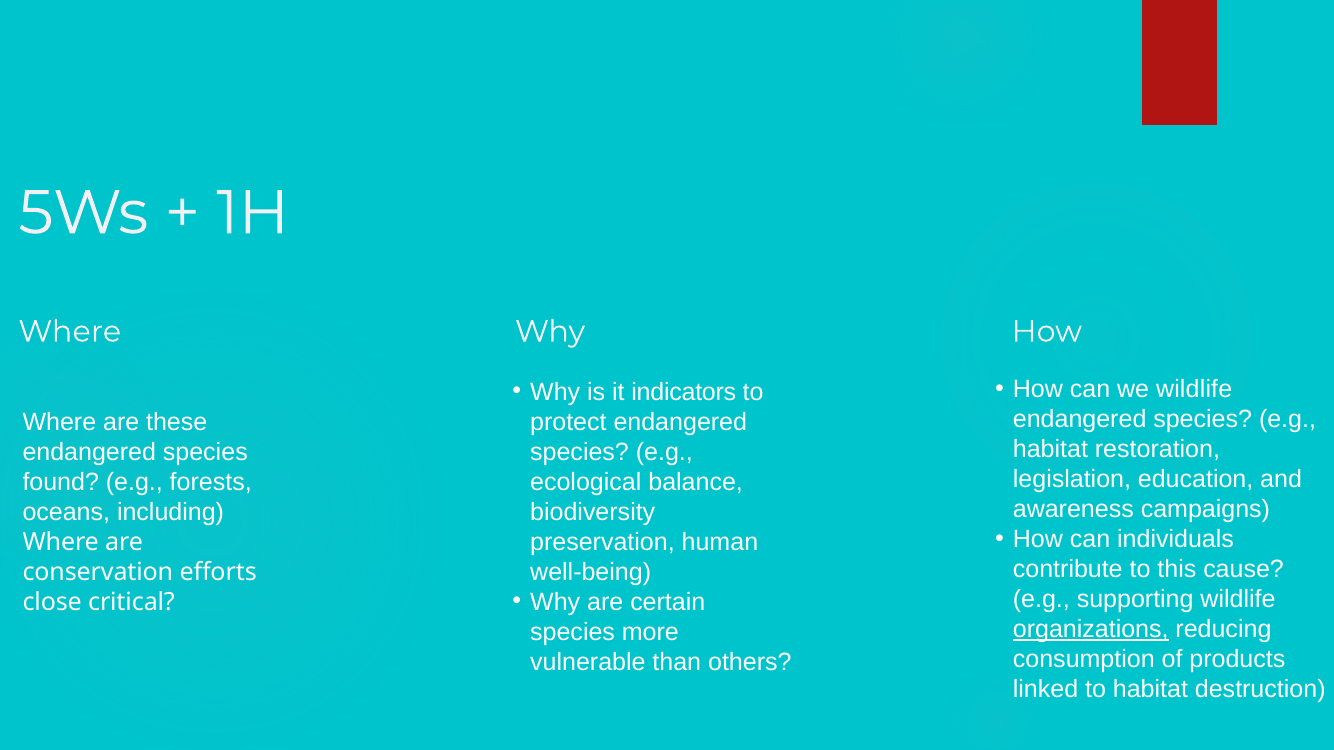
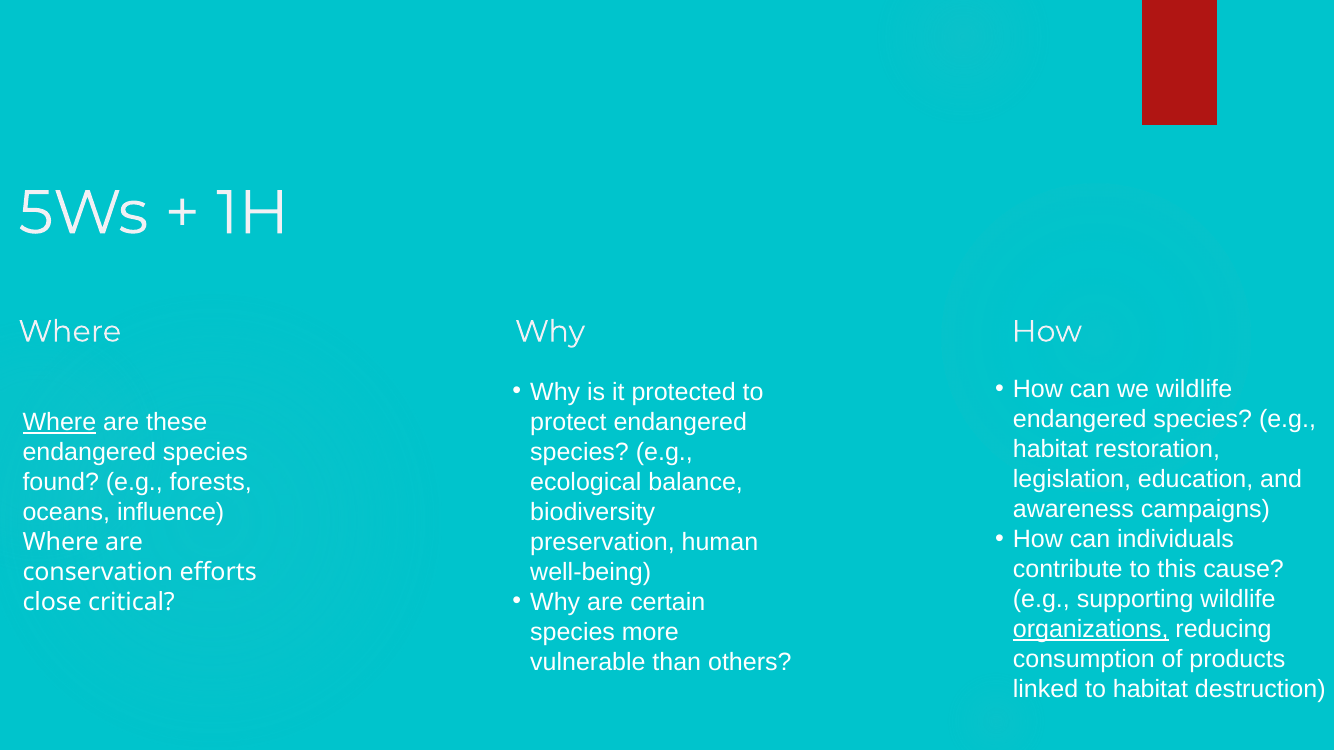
indicators: indicators -> protected (684, 392)
Where underline: none -> present (59, 422)
including: including -> influence (171, 512)
